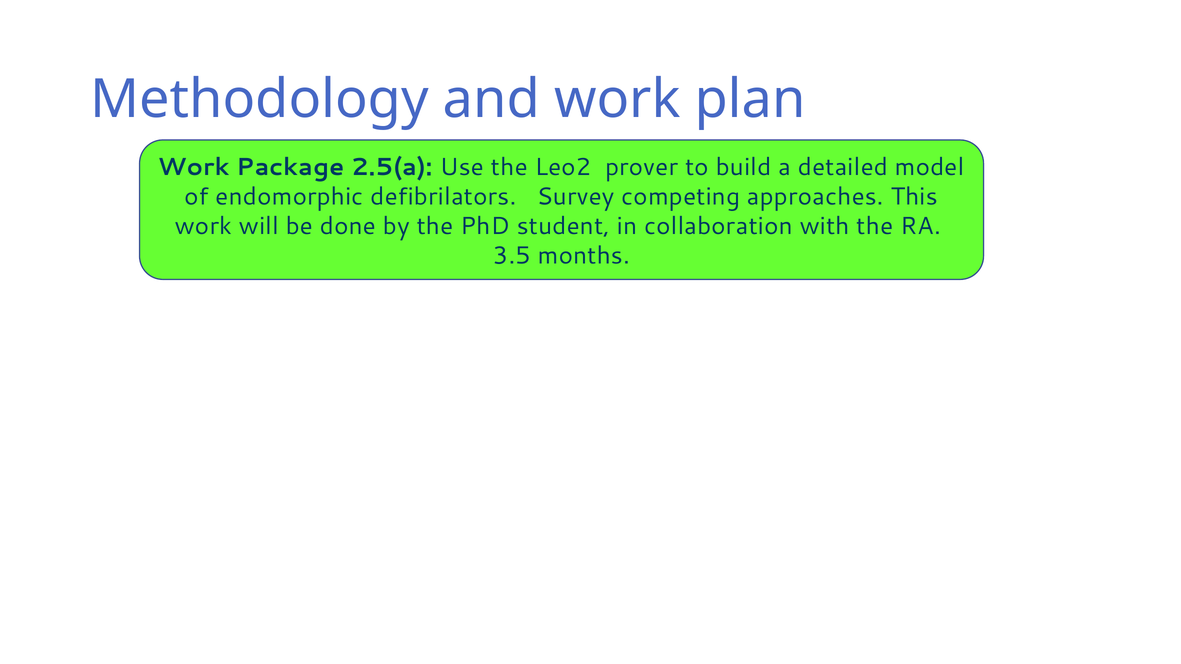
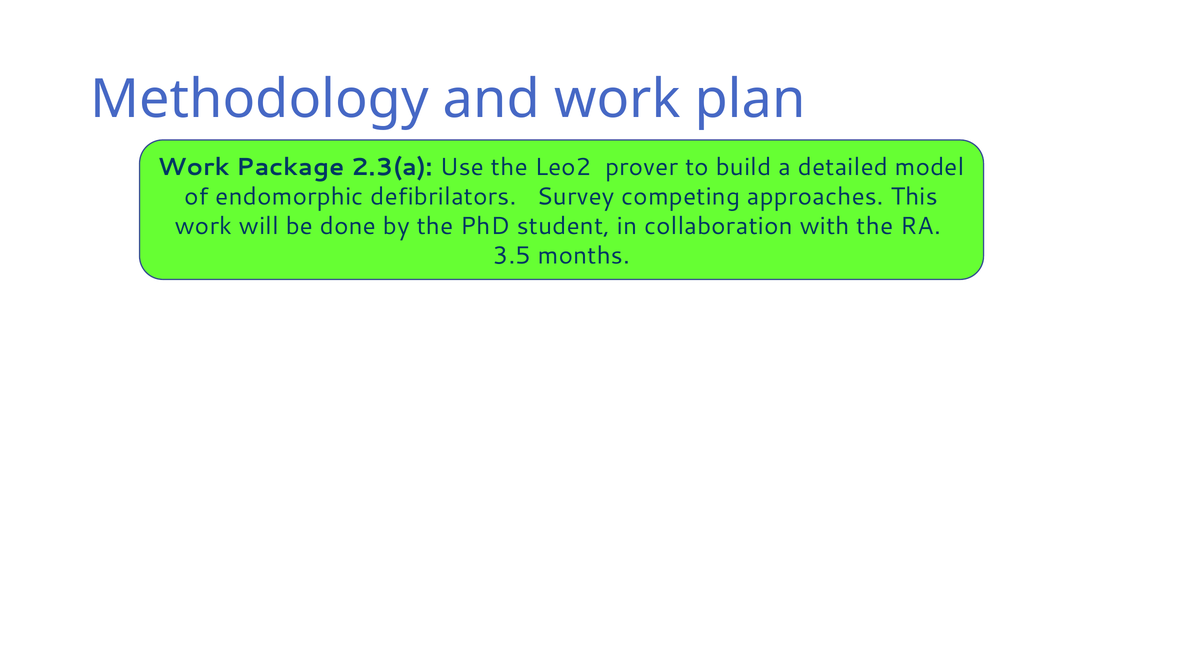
2.5(a: 2.5(a -> 2.3(a (392, 167)
